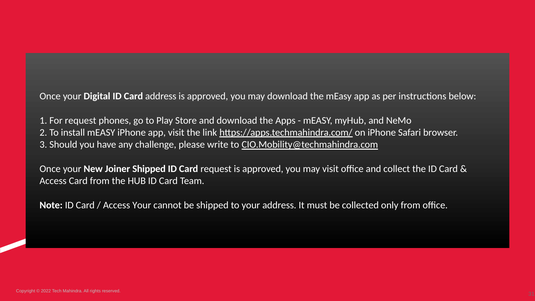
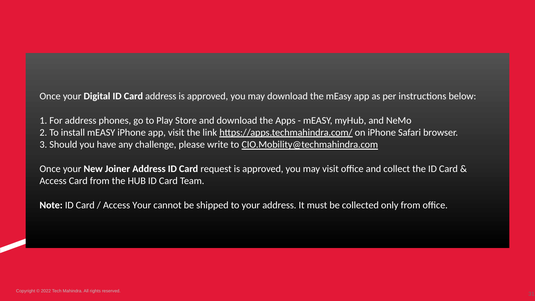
For request: request -> address (81, 120)
Joiner Shipped: Shipped -> Address (149, 169)
